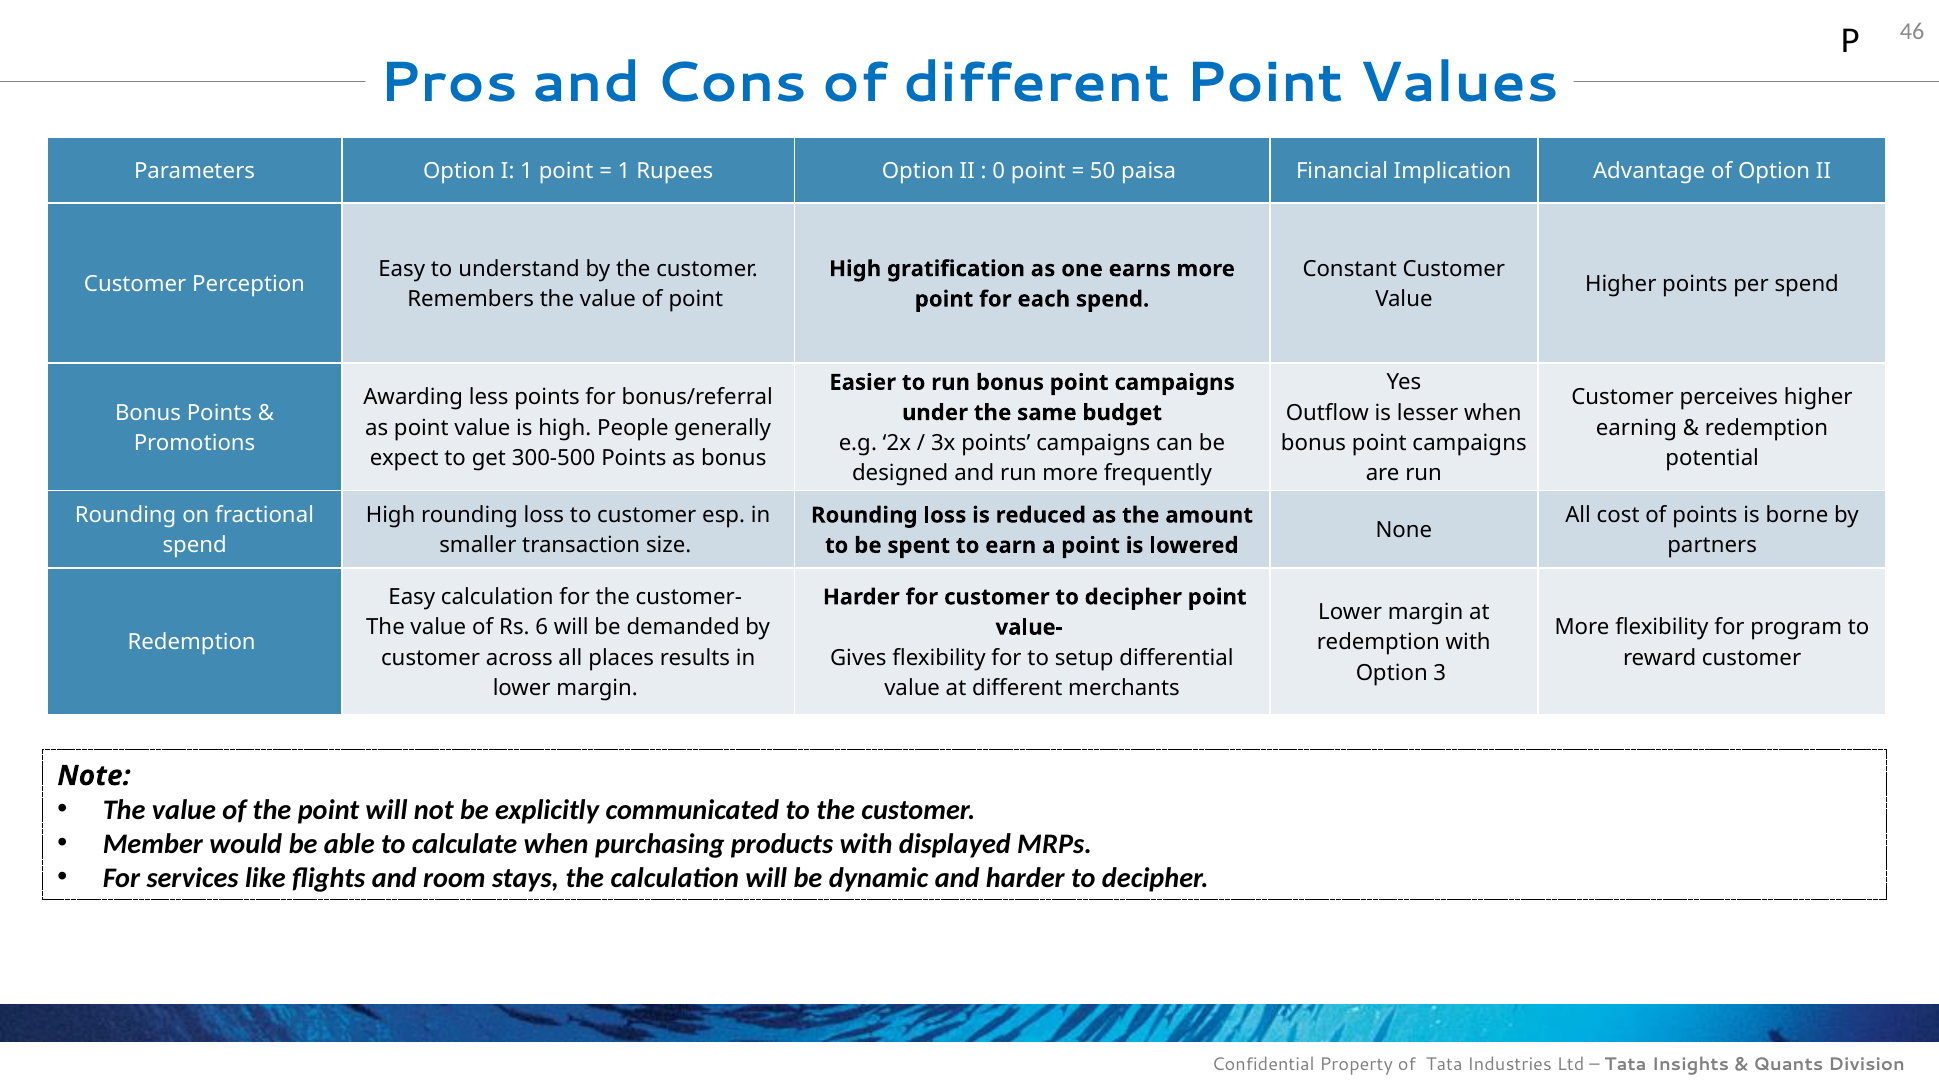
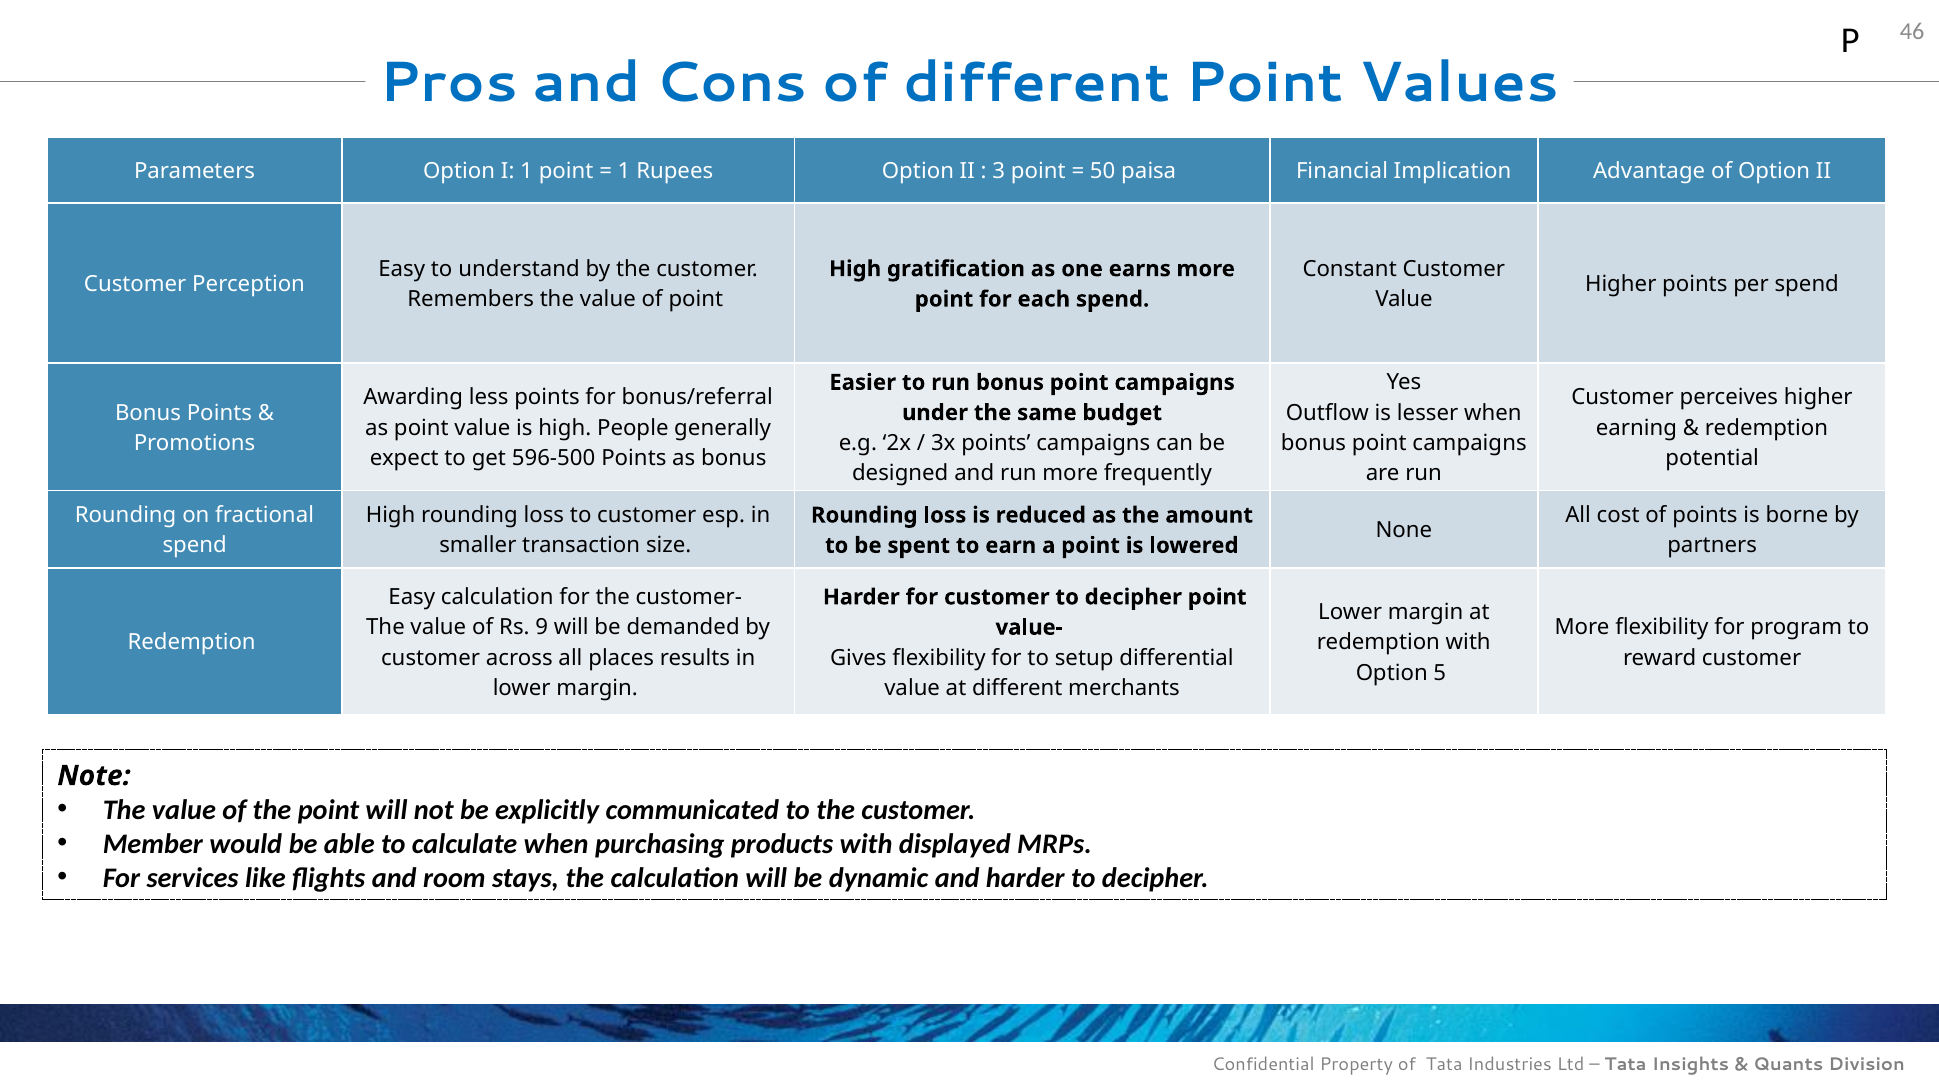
0: 0 -> 3 (999, 171)
300-500: 300-500 -> 596-500 (554, 458)
6: 6 -> 9 (542, 627)
3: 3 -> 5 (1440, 673)
